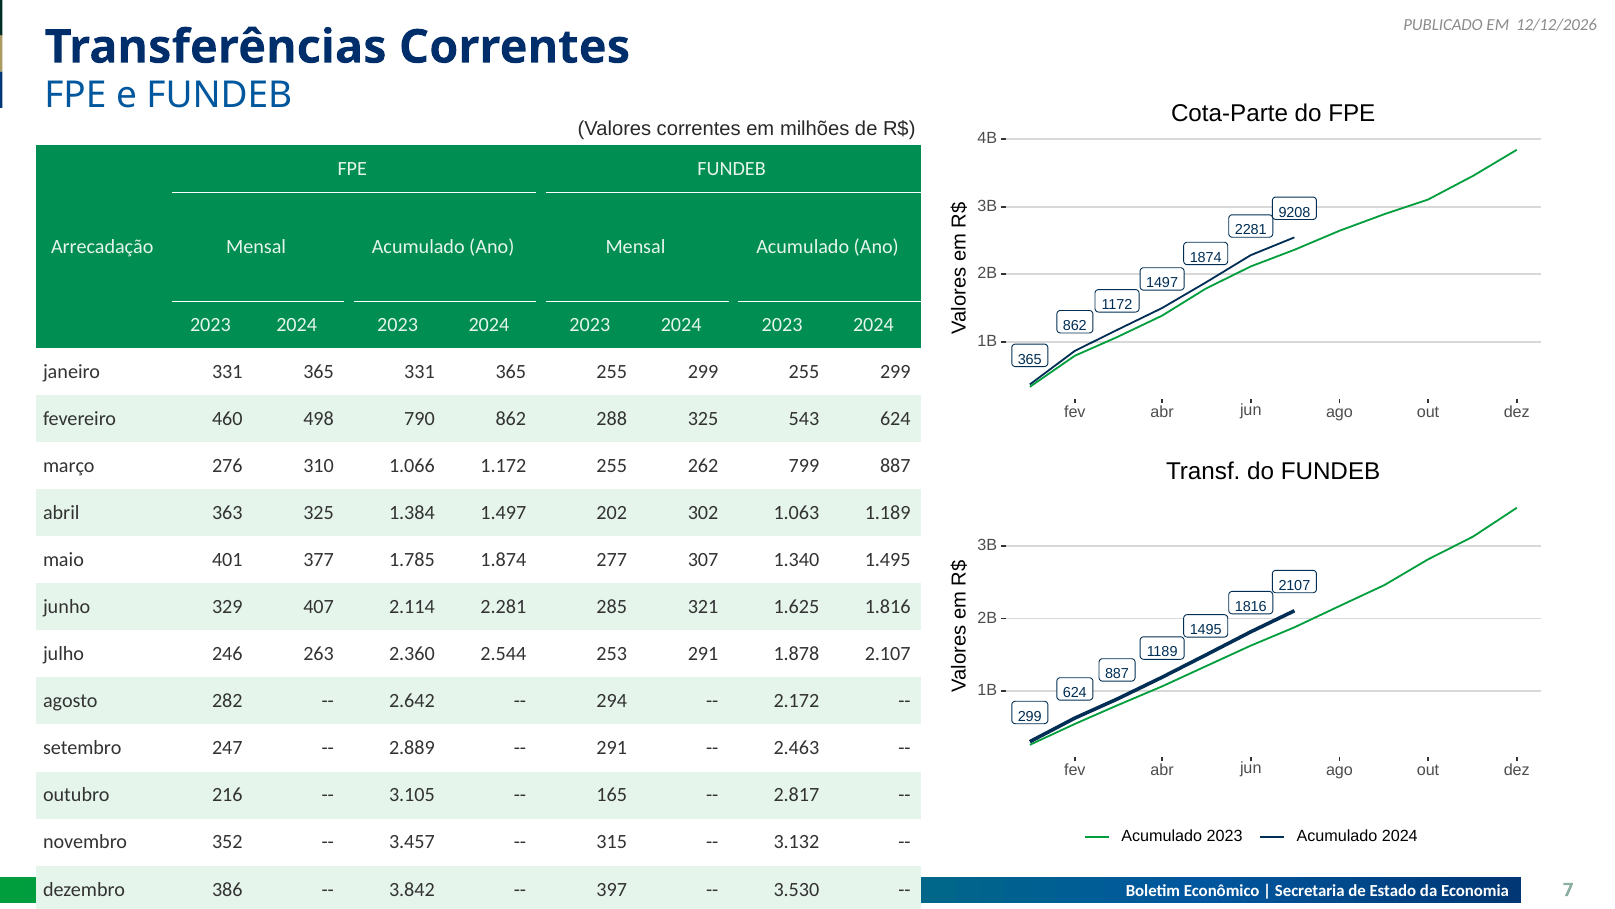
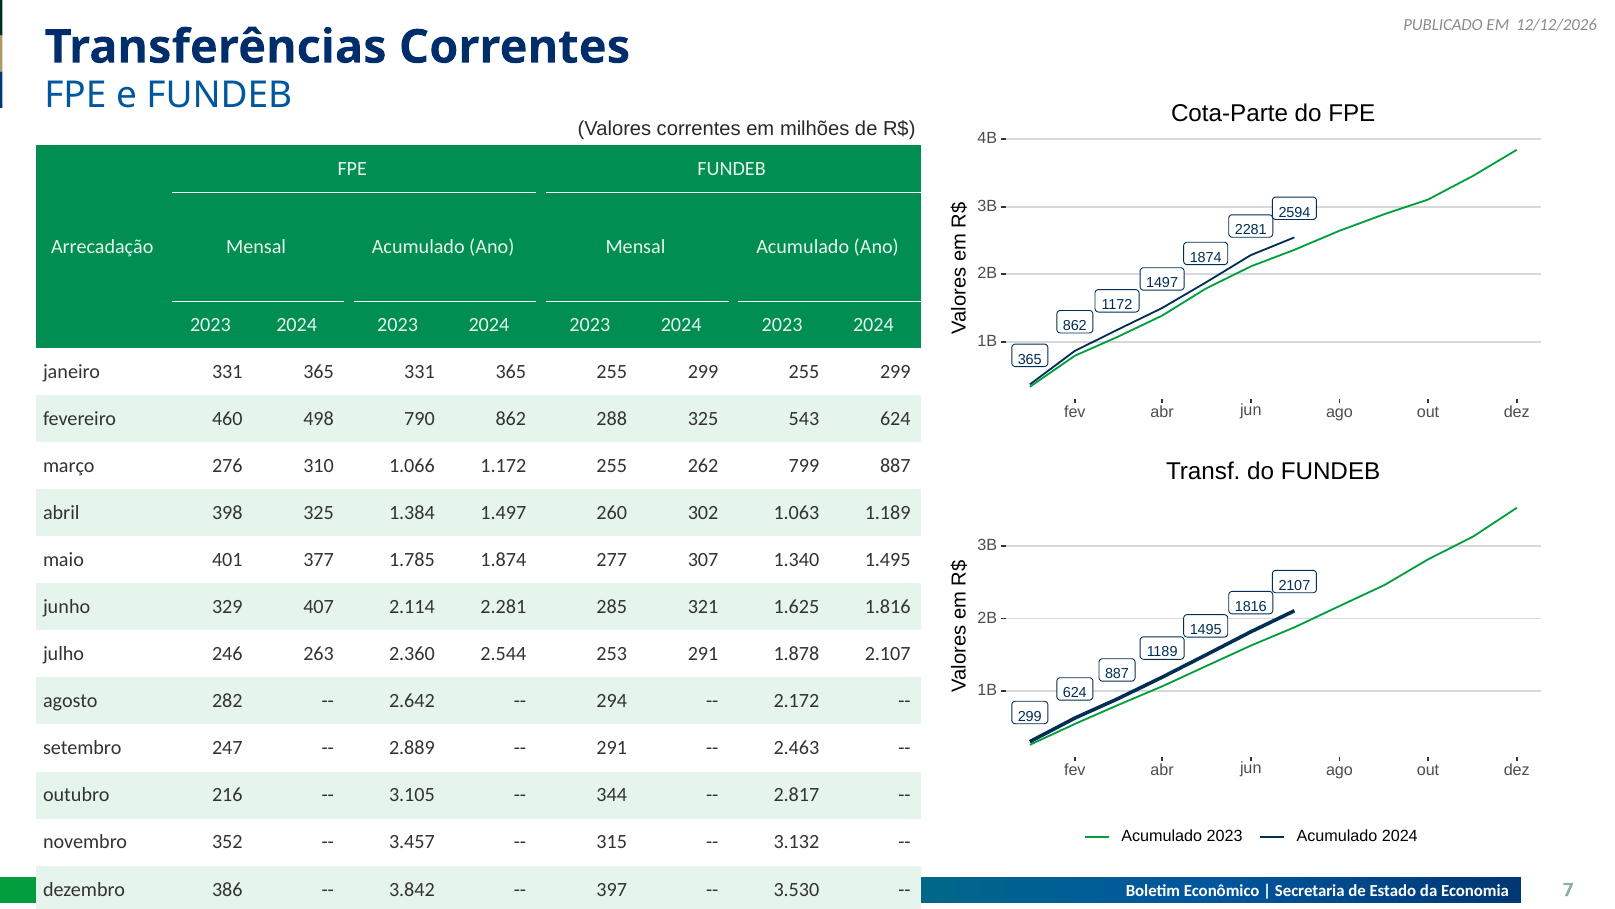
9208: 9208 -> 2594 (1294, 212)
363: 363 -> 398 (227, 513)
202: 202 -> 260 (612, 513)
165: 165 -> 344 (612, 795)
